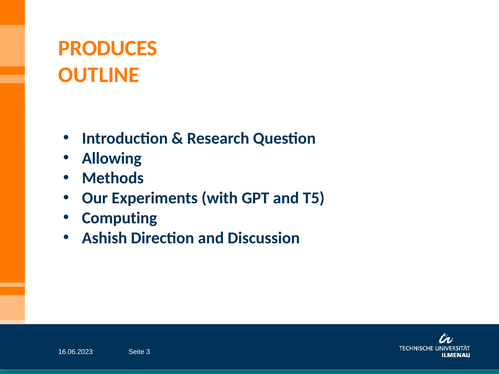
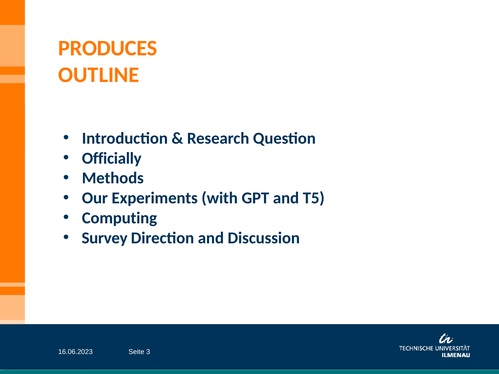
Allowing: Allowing -> Officially (112, 158)
Ashish: Ashish -> Survey (105, 238)
